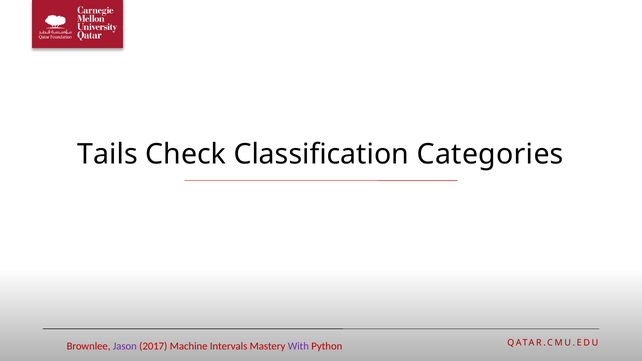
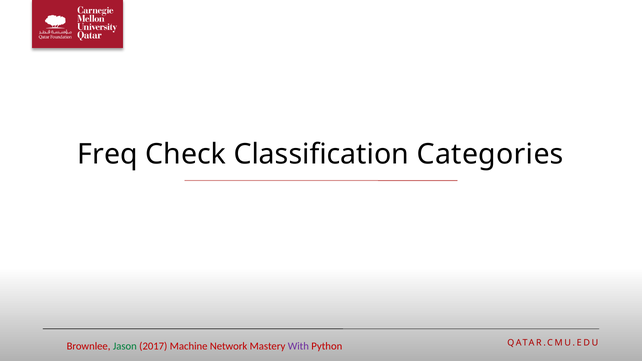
Tails: Tails -> Freq (108, 154)
Jason colour: purple -> green (125, 346)
Intervals: Intervals -> Network (229, 346)
